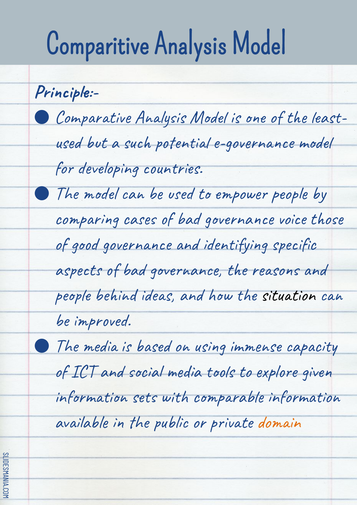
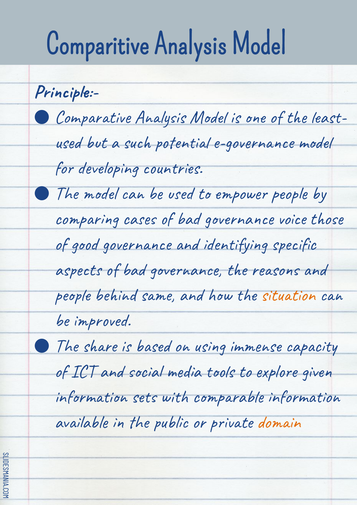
ideas: ideas -> same (158, 295)
situation colour: black -> orange (288, 295)
The media: media -> share (99, 346)
